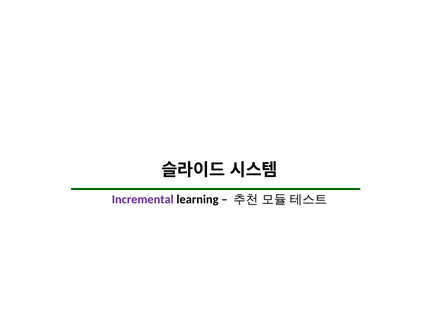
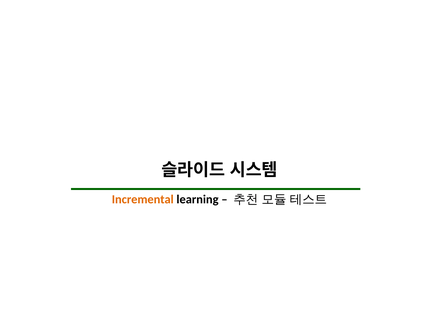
Incremental colour: purple -> orange (143, 200)
